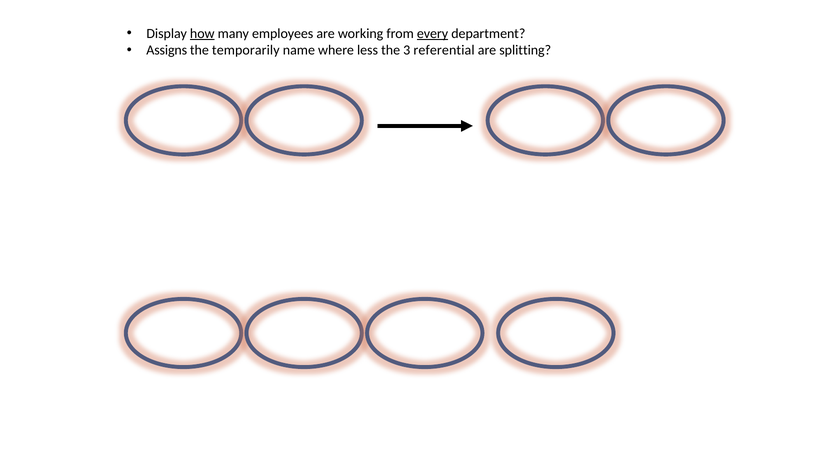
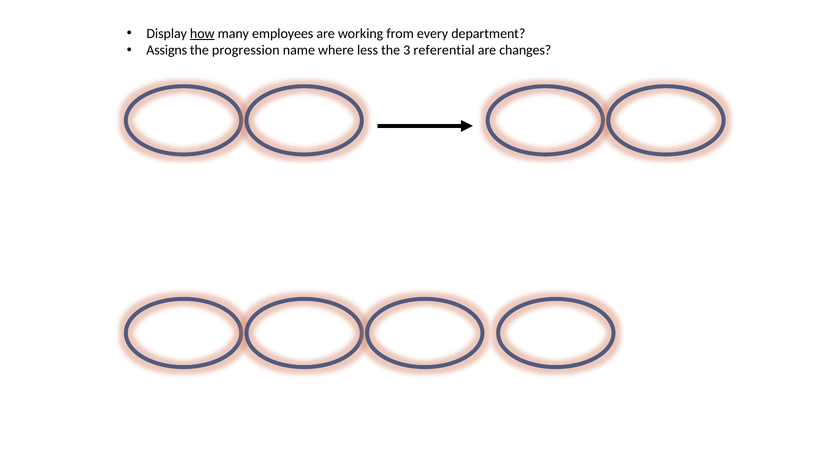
every underline: present -> none (433, 33)
temporarily: temporarily -> progression (246, 50)
splitting: splitting -> changes (525, 50)
